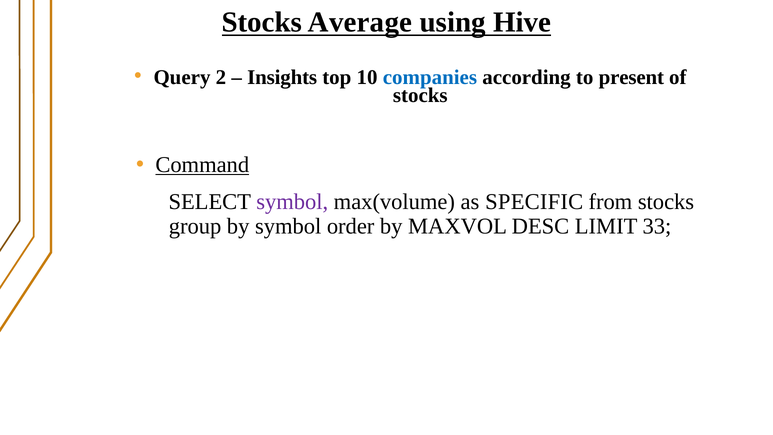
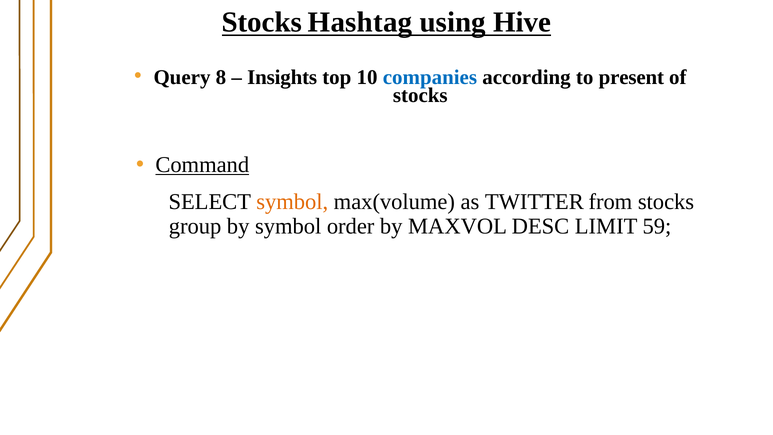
Average: Average -> Hashtag (360, 22)
2: 2 -> 8 (221, 77)
symbol colour: purple -> orange (292, 202)
SPECIFIC: SPECIFIC -> TWITTER (534, 202)
33: 33 -> 59 (657, 226)
